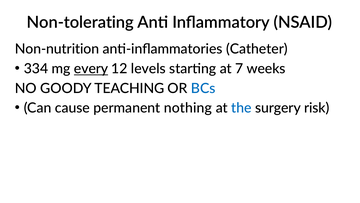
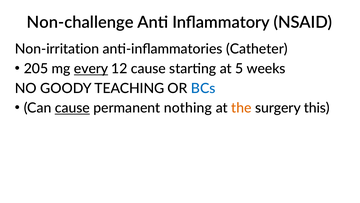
Non-tolerating: Non-tolerating -> Non-challenge (80, 22)
Non-nutrition: Non-nutrition -> Non-irritation (57, 49)
334: 334 -> 205 (36, 69)
12 levels: levels -> cause (148, 69)
7: 7 -> 5 (239, 69)
cause underline: none -> present (72, 108)
the colour: blue -> orange (241, 108)
risk: risk -> this (317, 108)
